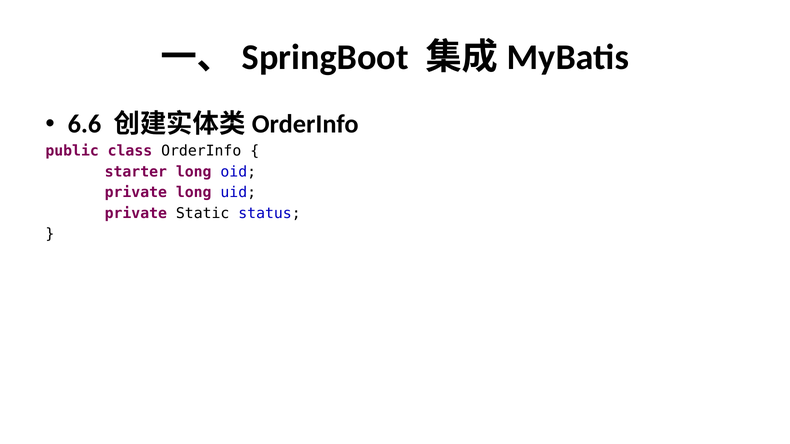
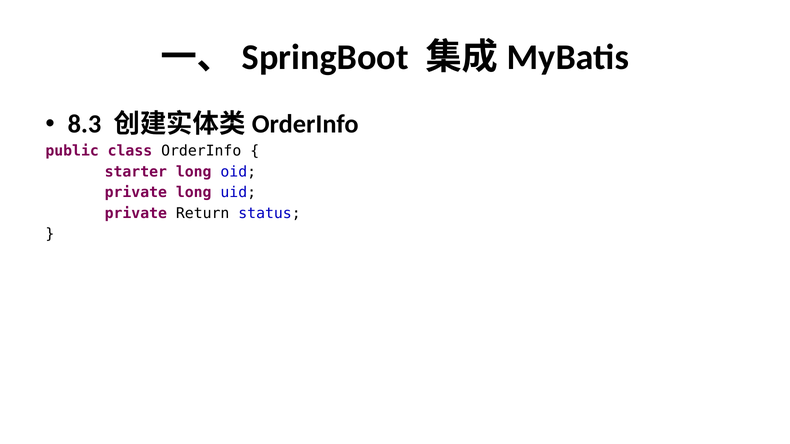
6.6: 6.6 -> 8.3 (84, 124)
Static: Static -> Return (203, 213)
